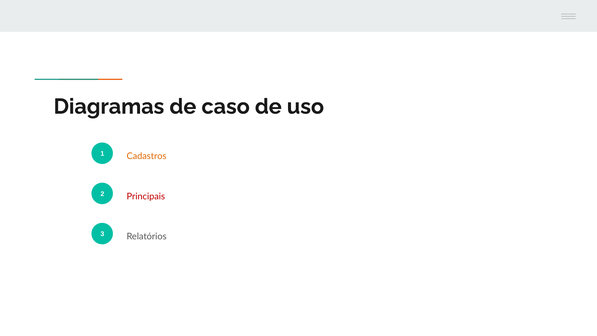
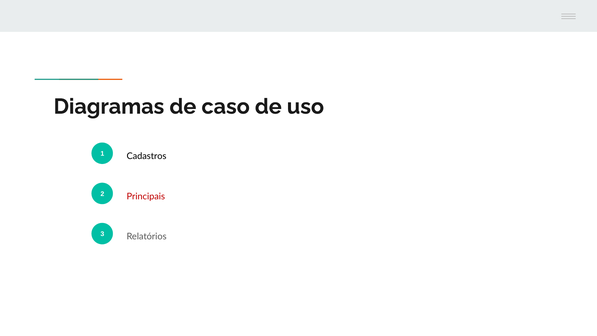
Cadastros colour: orange -> black (147, 156)
